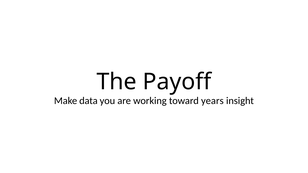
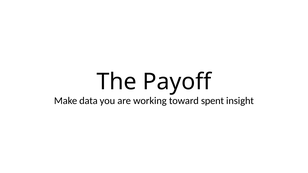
years: years -> spent (212, 101)
